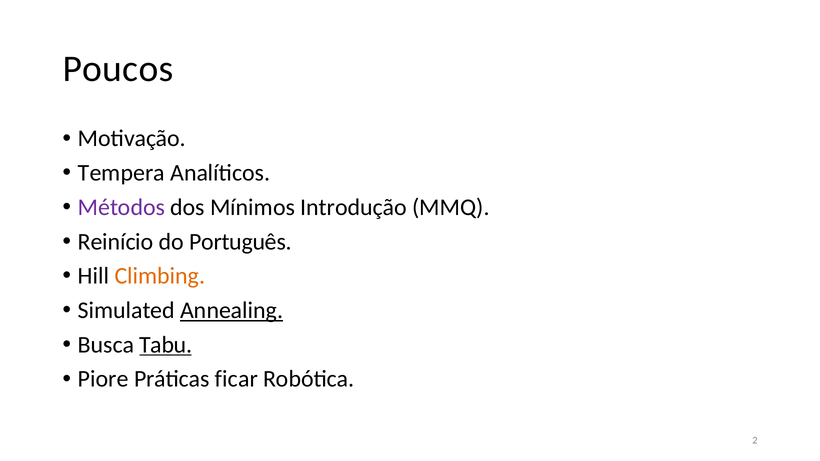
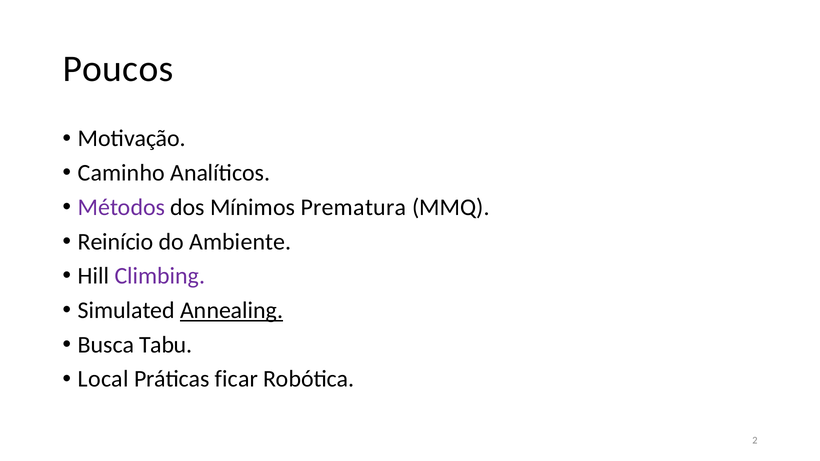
Tempera: Tempera -> Caminho (121, 173)
Introdução: Introdução -> Prematura (353, 207)
Português: Português -> Ambiente (240, 242)
Climbing colour: orange -> purple (160, 276)
Tabu underline: present -> none (166, 345)
Piore: Piore -> Local (103, 379)
